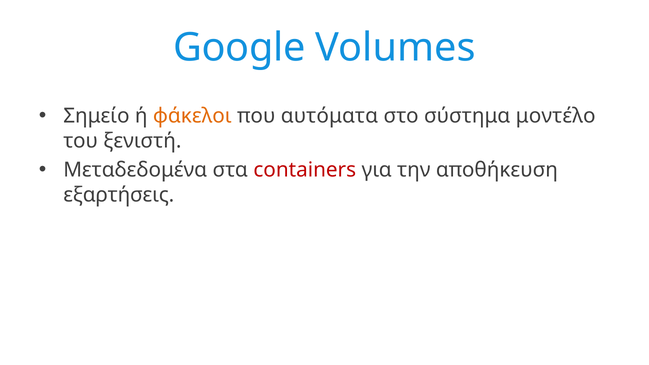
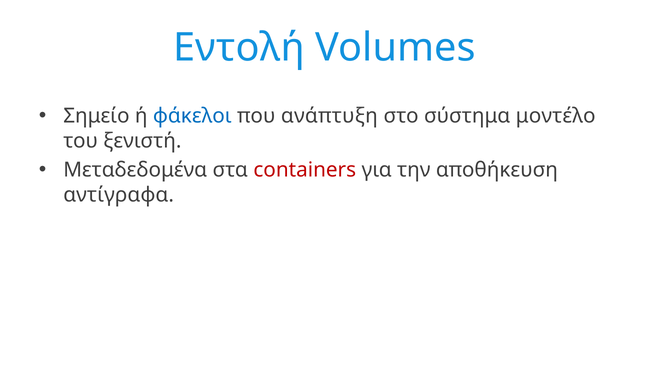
Google: Google -> Εντολή (239, 48)
φάκελοι colour: orange -> blue (192, 116)
αυτόματα: αυτόματα -> ανάπτυξη (329, 116)
εξαρτήσεις: εξαρτήσεις -> αντίγραφα (119, 195)
